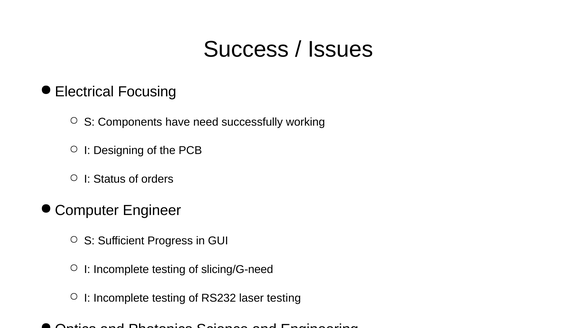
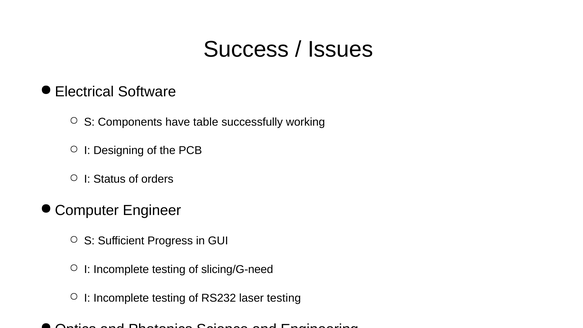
Focusing: Focusing -> Software (147, 92)
need: need -> table (206, 122)
